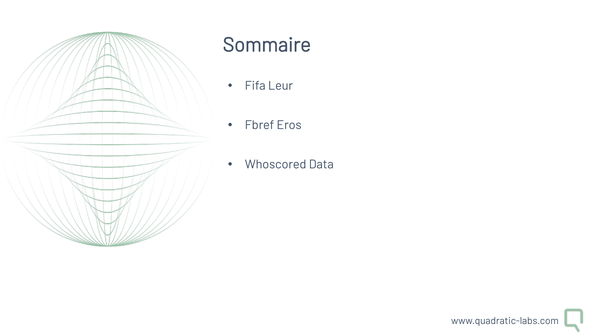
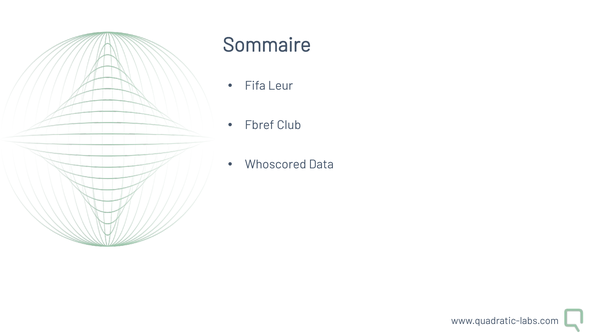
Eros: Eros -> Club (289, 125)
